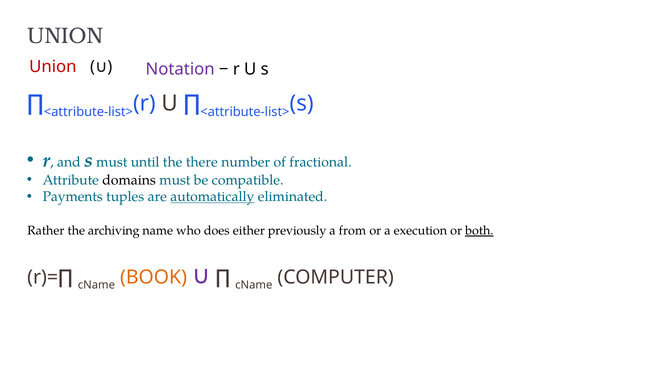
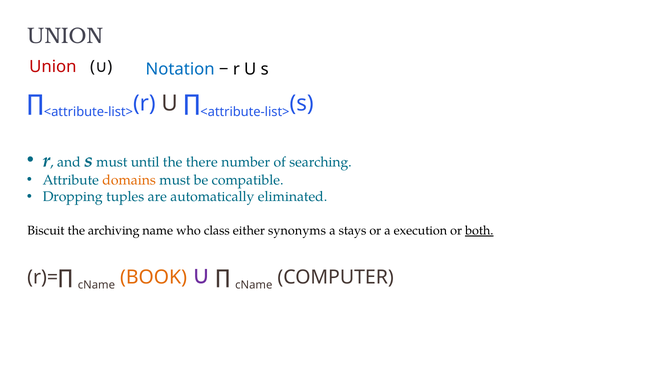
Notation colour: purple -> blue (180, 69)
fractional: fractional -> searching (321, 162)
domains colour: black -> orange (129, 180)
Payments: Payments -> Dropping (73, 196)
automatically underline: present -> none (212, 196)
Rather: Rather -> Biscuit (46, 230)
does: does -> class (217, 230)
previously: previously -> synonyms (297, 230)
from: from -> stays (353, 230)
